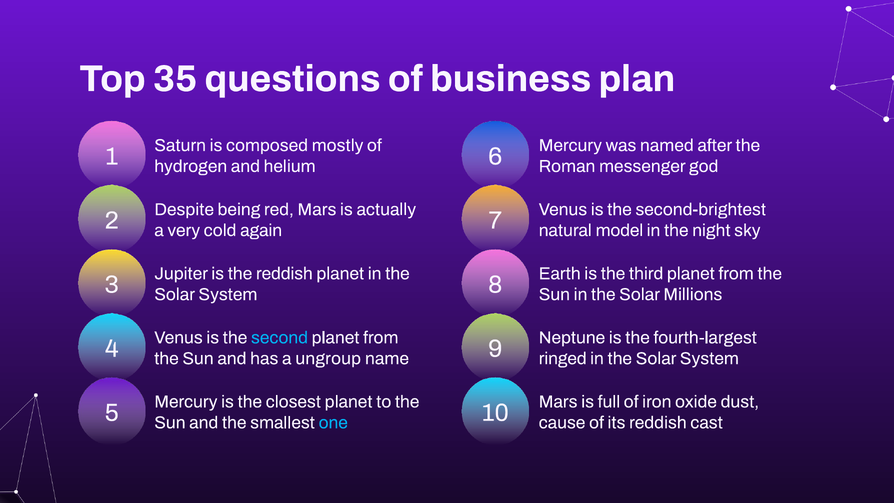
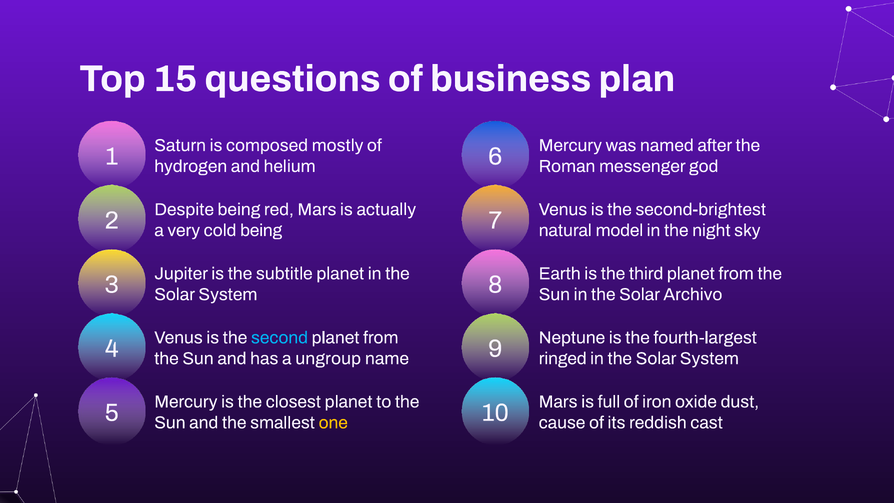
35: 35 -> 15 (175, 79)
cold again: again -> being (261, 230)
the reddish: reddish -> subtitle (284, 273)
Millions: Millions -> Archivo (693, 294)
one colour: light blue -> yellow (333, 423)
